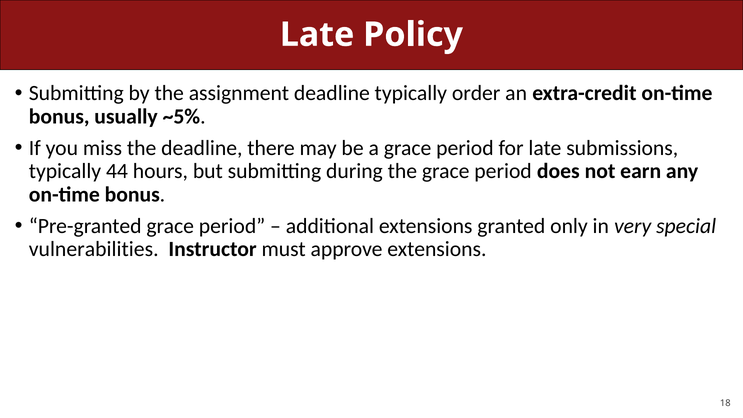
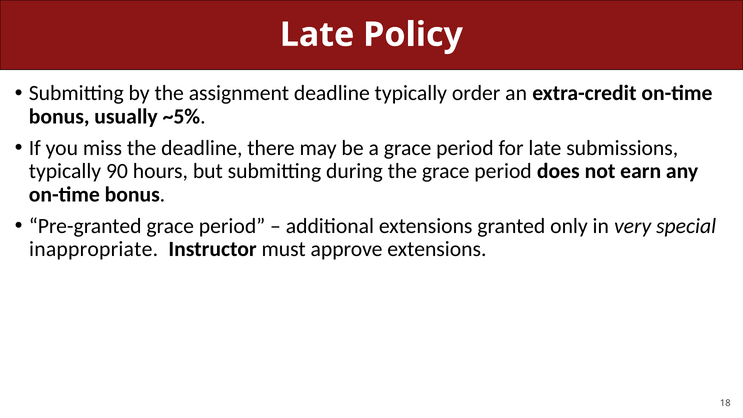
44: 44 -> 90 (117, 171)
vulnerabilities: vulnerabilities -> inappropriate (94, 249)
